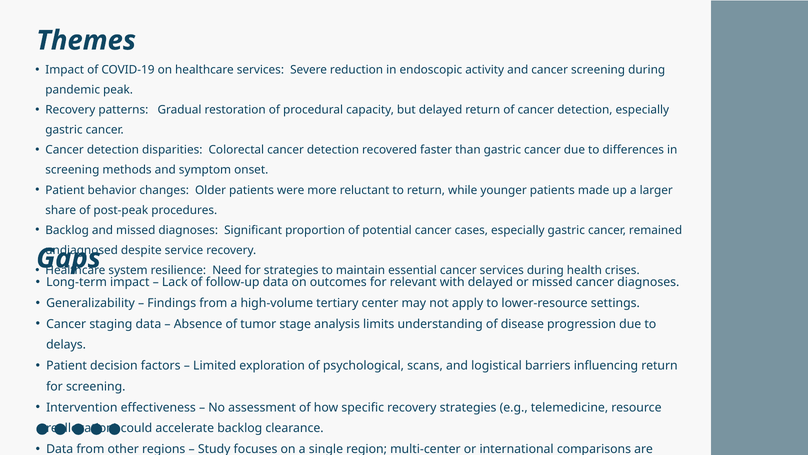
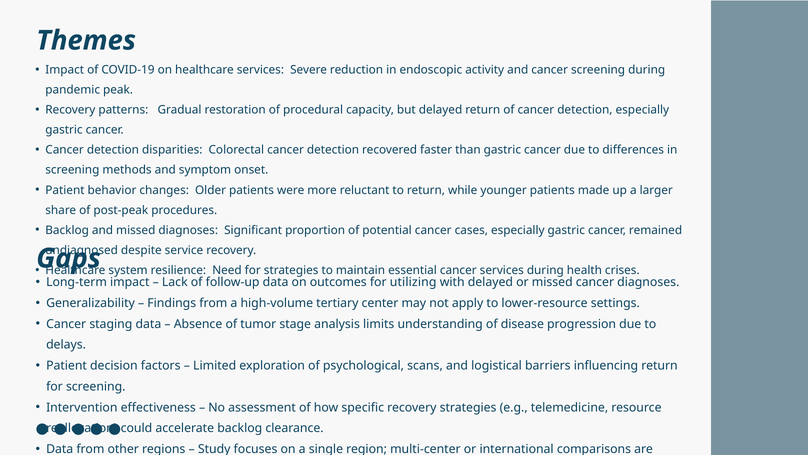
relevant: relevant -> utilizing (413, 282)
